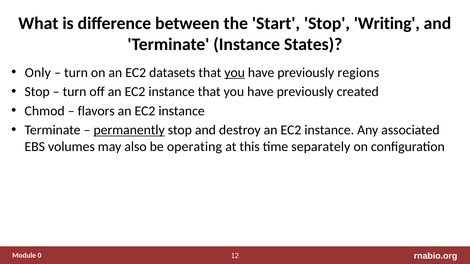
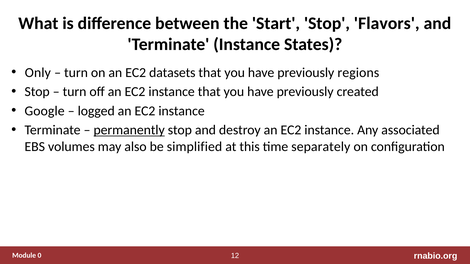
Writing: Writing -> Flavors (387, 23)
you underline: present -> none (235, 73)
Chmod: Chmod -> Google (45, 111)
flavors: flavors -> logged (96, 111)
operating: operating -> simplified (194, 147)
